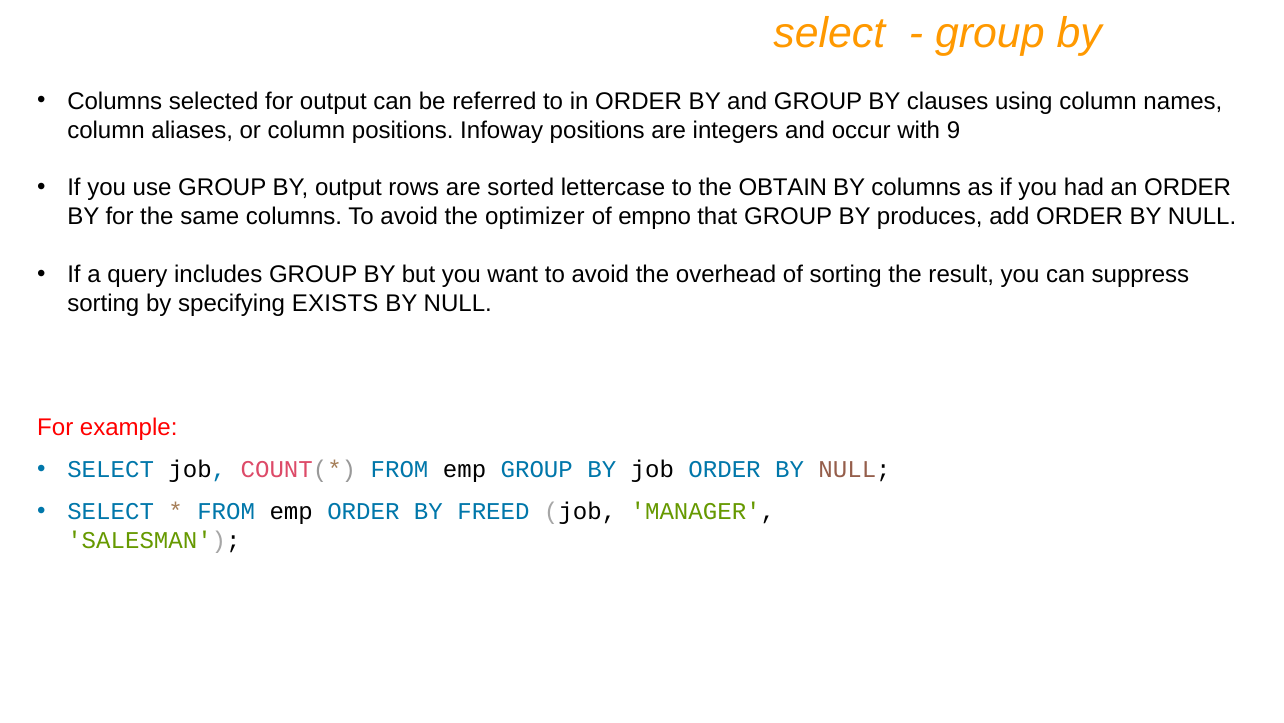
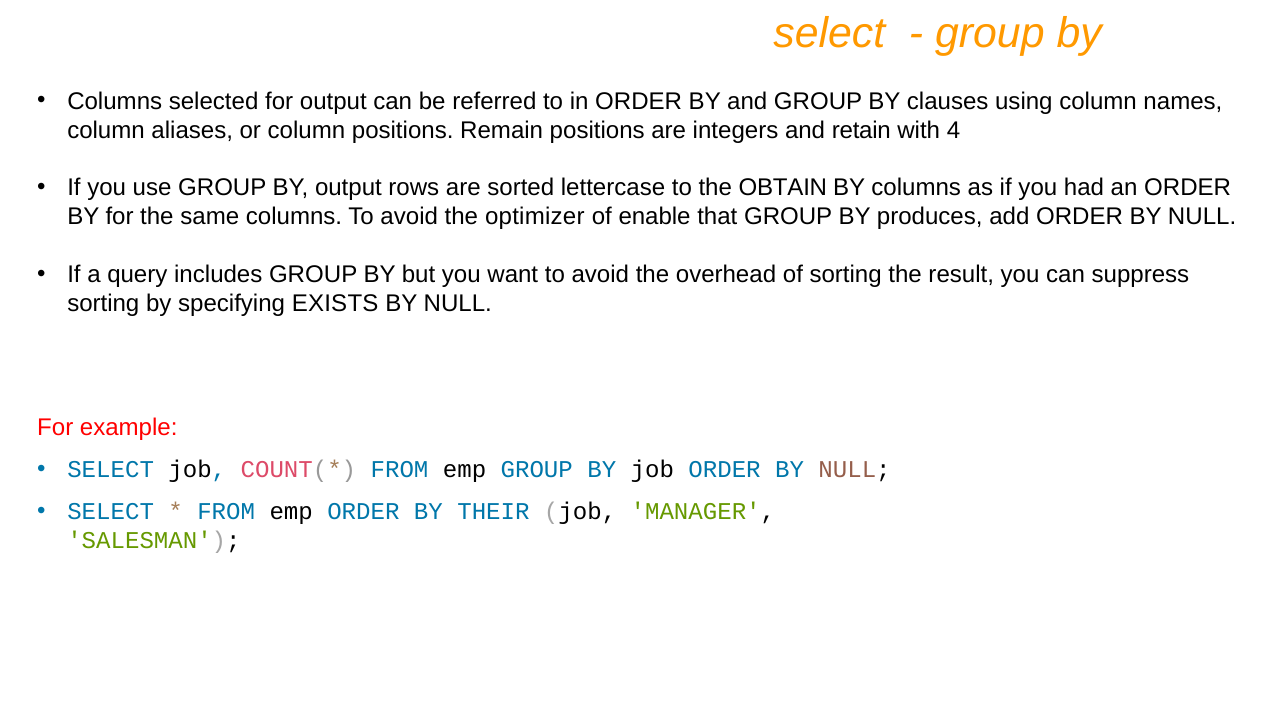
Infoway: Infoway -> Remain (502, 130)
occur: occur -> retain (861, 130)
9: 9 -> 4 (953, 130)
empno: empno -> enable (655, 217)
FREED: FREED -> THEIR (493, 511)
